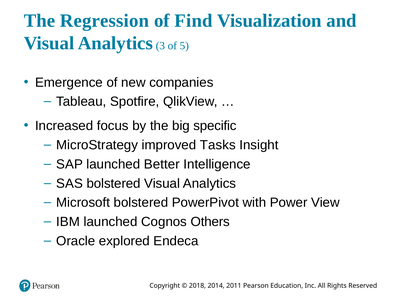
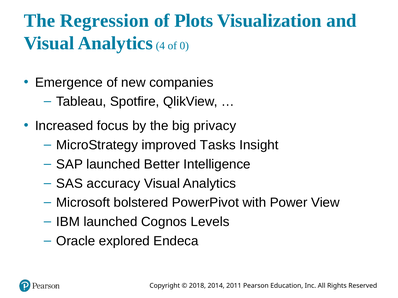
Find: Find -> Plots (194, 21)
3: 3 -> 4 (160, 46)
5: 5 -> 0 (184, 46)
specific: specific -> privacy (215, 126)
S bolstered: bolstered -> accuracy (113, 184)
Others: Others -> Levels (210, 222)
